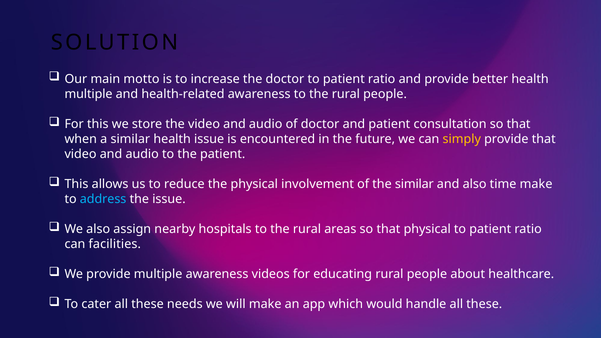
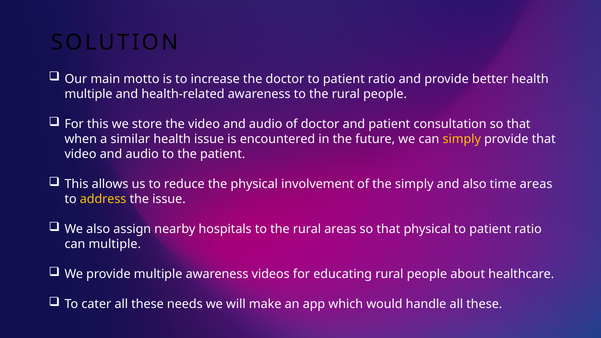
the similar: similar -> simply (414, 184)
time make: make -> areas (536, 184)
address colour: light blue -> yellow (103, 199)
can facilities: facilities -> multiple (115, 244)
